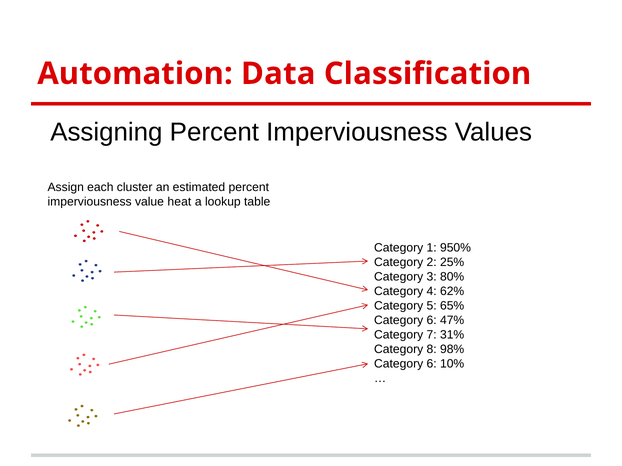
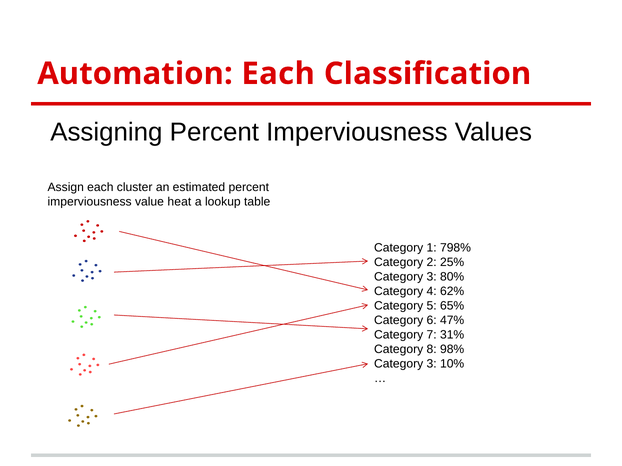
Automation Data: Data -> Each (278, 74)
950%: 950% -> 798% (456, 248)
6: 6 -> 3 (432, 364)
